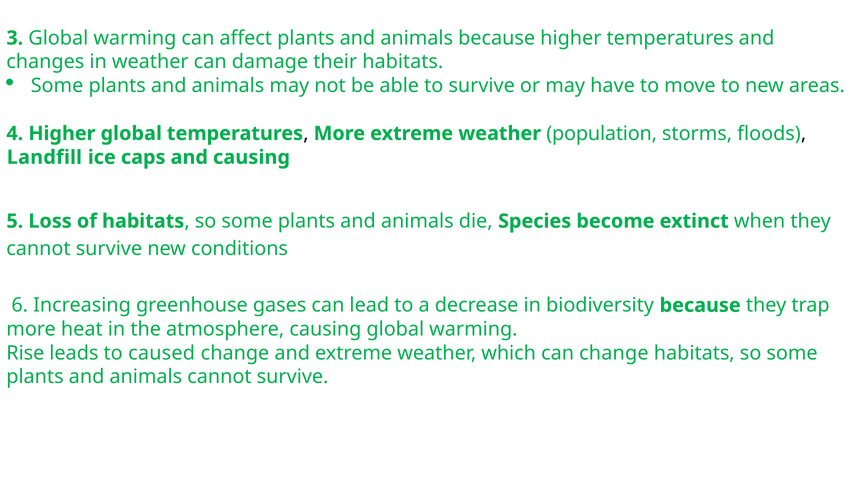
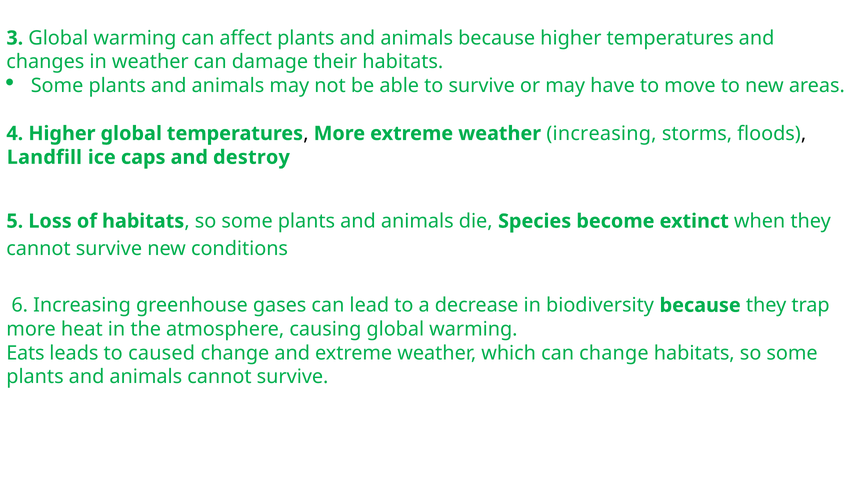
weather population: population -> increasing (601, 133)
and causing: causing -> destroy (251, 157)
Rise: Rise -> Eats (25, 353)
